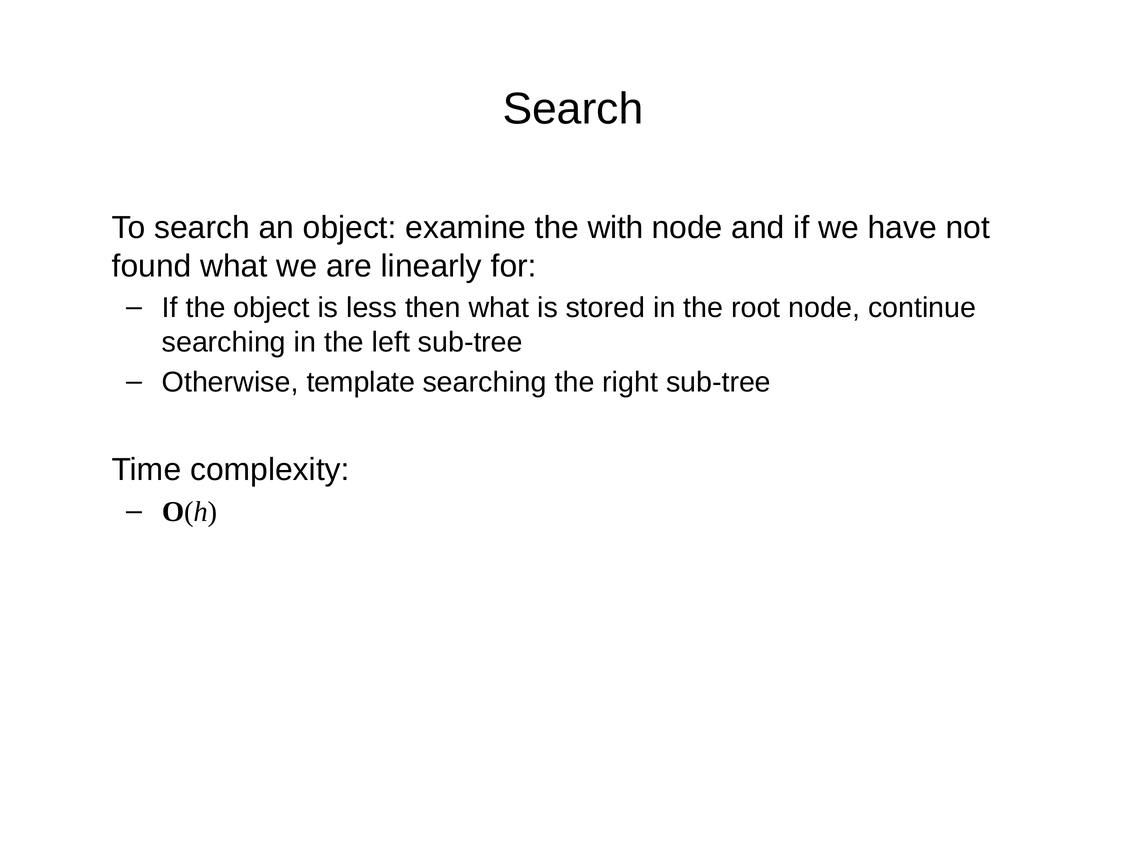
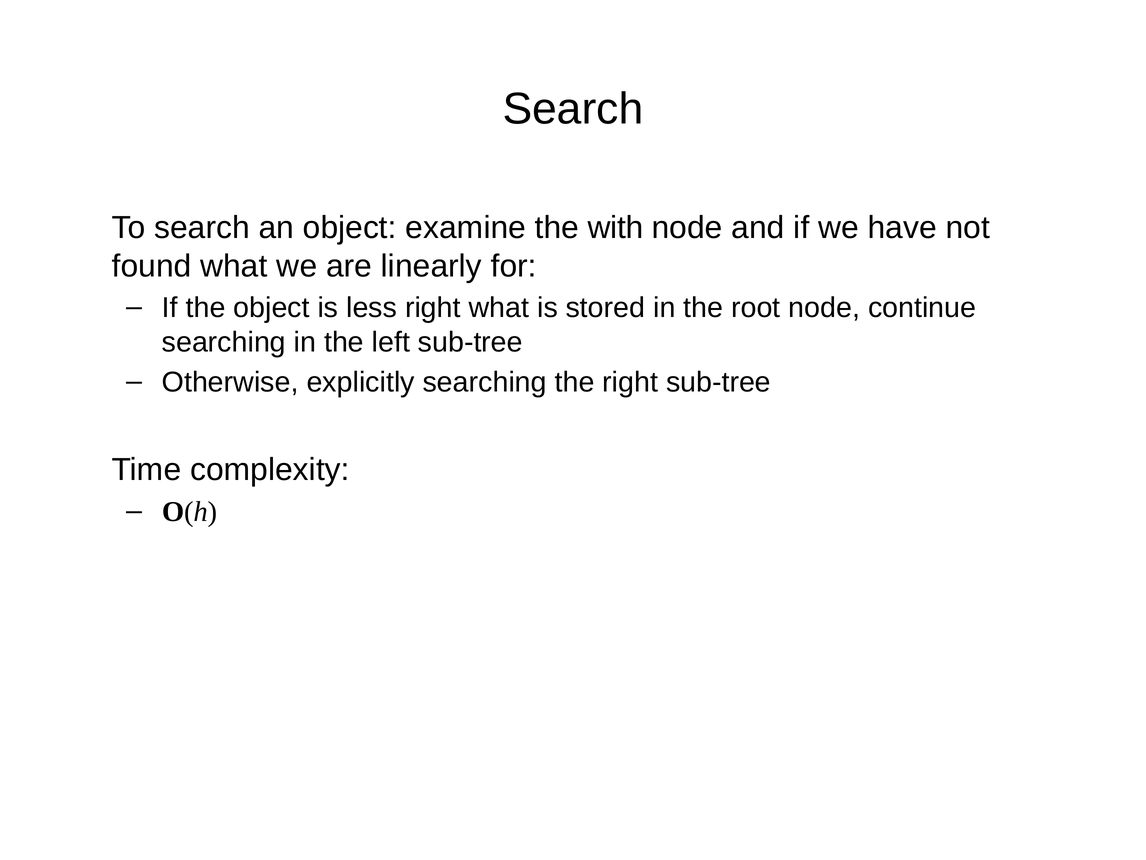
less then: then -> right (433, 308)
template: template -> explicitly (361, 382)
